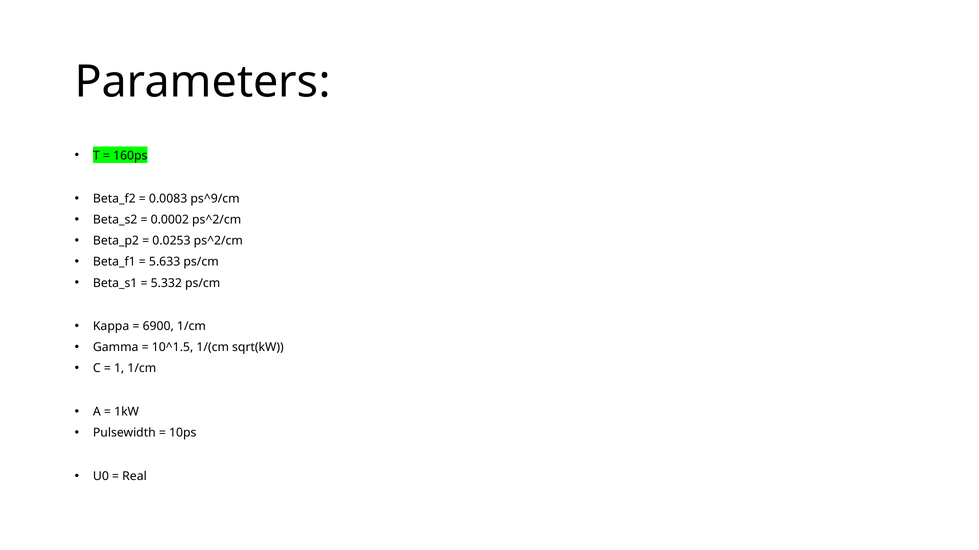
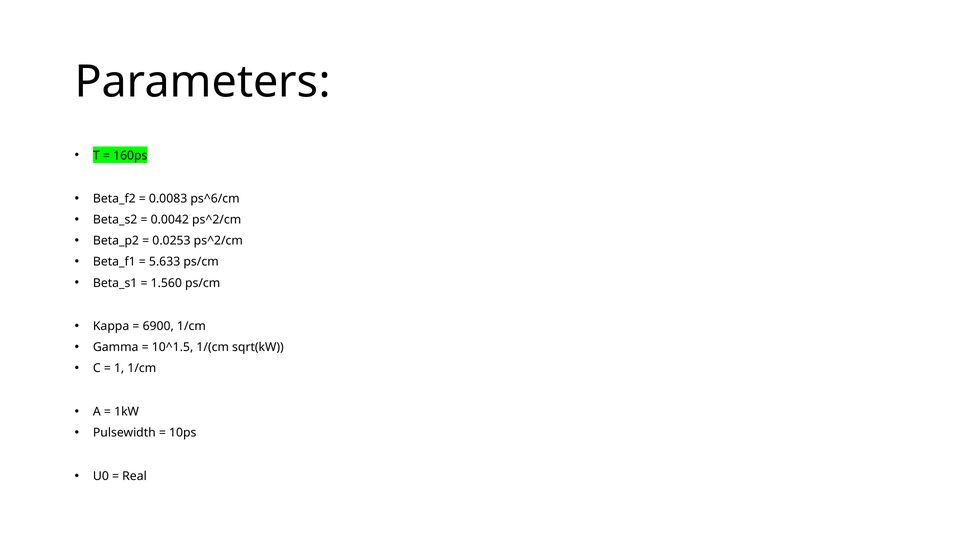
ps^9/cm: ps^9/cm -> ps^6/cm (215, 199)
0.0002: 0.0002 -> 0.0042 (170, 220)
5.332: 5.332 -> 1.560 (166, 283)
